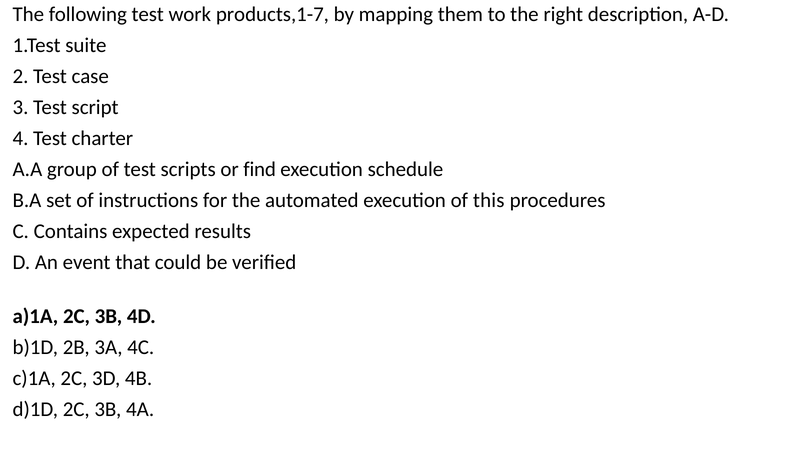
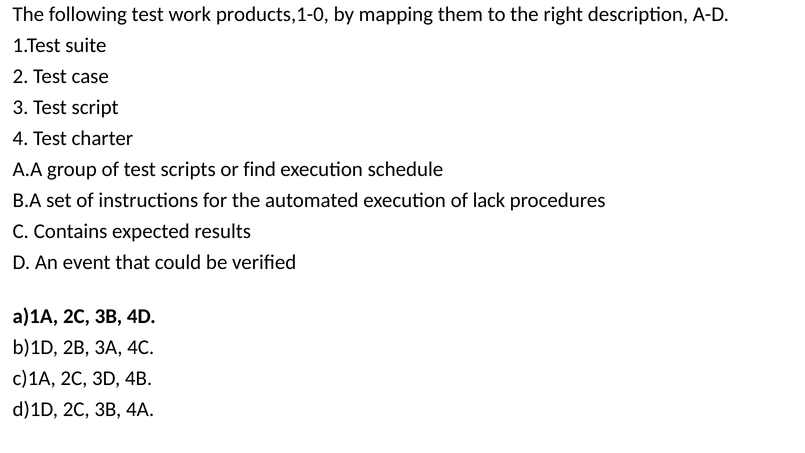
products,1-7: products,1-7 -> products,1-0 (272, 14)
this: this -> lack (489, 200)
